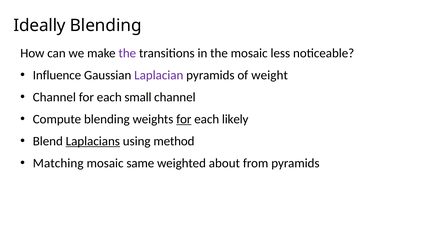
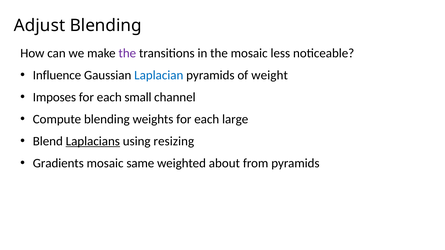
Ideally: Ideally -> Adjust (39, 26)
Laplacian colour: purple -> blue (159, 75)
Channel: Channel -> Imposes (54, 97)
for underline: present -> none (184, 119)
likely: likely -> large (235, 119)
method: method -> resizing (174, 141)
Matching: Matching -> Gradients (58, 163)
